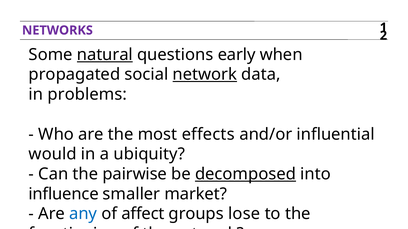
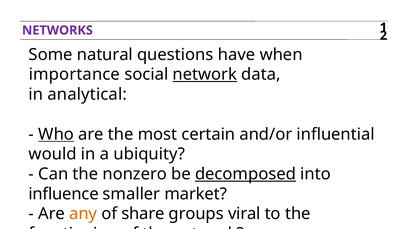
natural underline: present -> none (105, 55)
early: early -> have (237, 55)
propagated: propagated -> importance (74, 74)
problems: problems -> analytical (87, 94)
Who underline: none -> present (56, 134)
effects: effects -> certain (208, 134)
pairwise: pairwise -> nonzero (135, 174)
any colour: blue -> orange (83, 214)
affect: affect -> share (143, 214)
lose: lose -> viral (244, 214)
